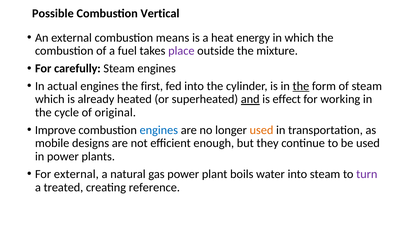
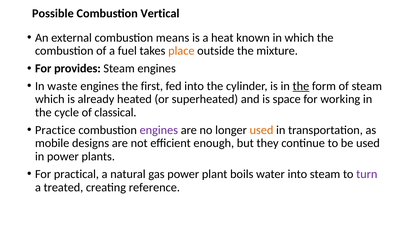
energy: energy -> known (253, 38)
place colour: purple -> orange (181, 51)
carefully: carefully -> provides (77, 69)
actual: actual -> waste (62, 86)
and underline: present -> none (250, 99)
effect: effect -> space (287, 99)
original: original -> classical (115, 113)
Improve: Improve -> Practice (55, 130)
engines colour: blue -> purple (159, 130)
For external: external -> practical (76, 174)
